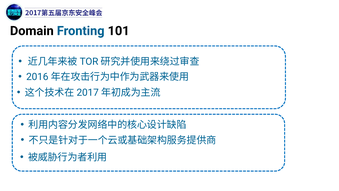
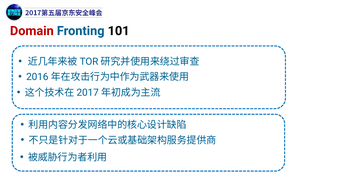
Domain colour: black -> red (32, 31)
